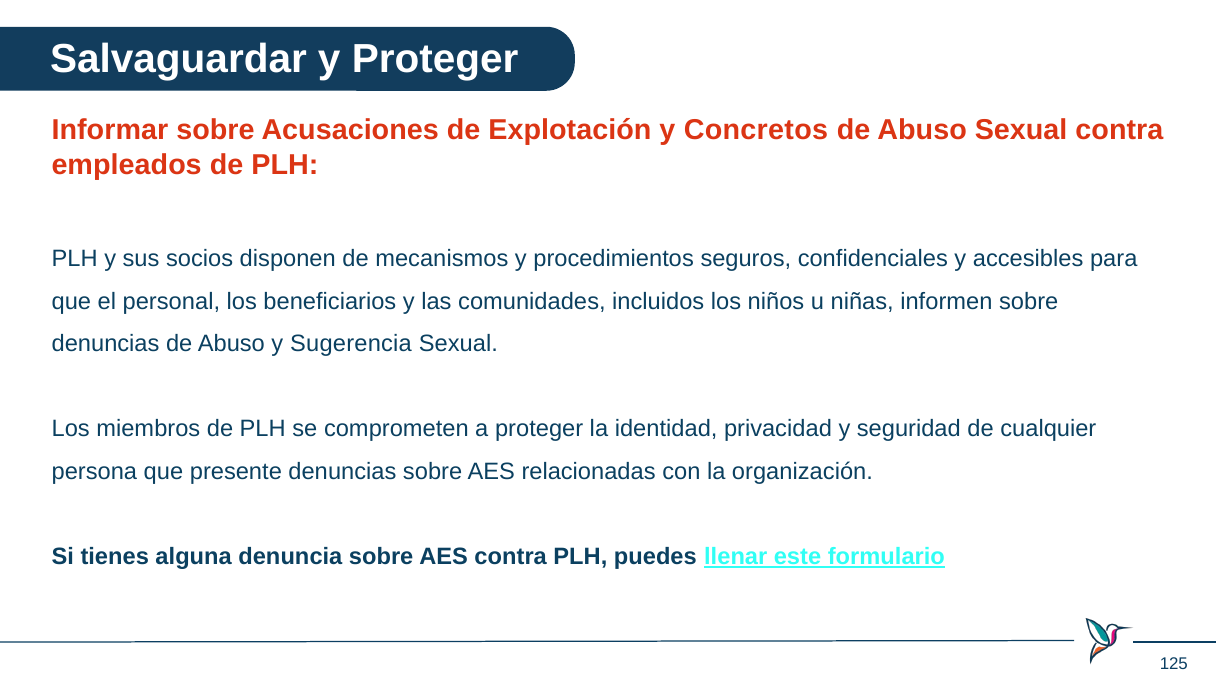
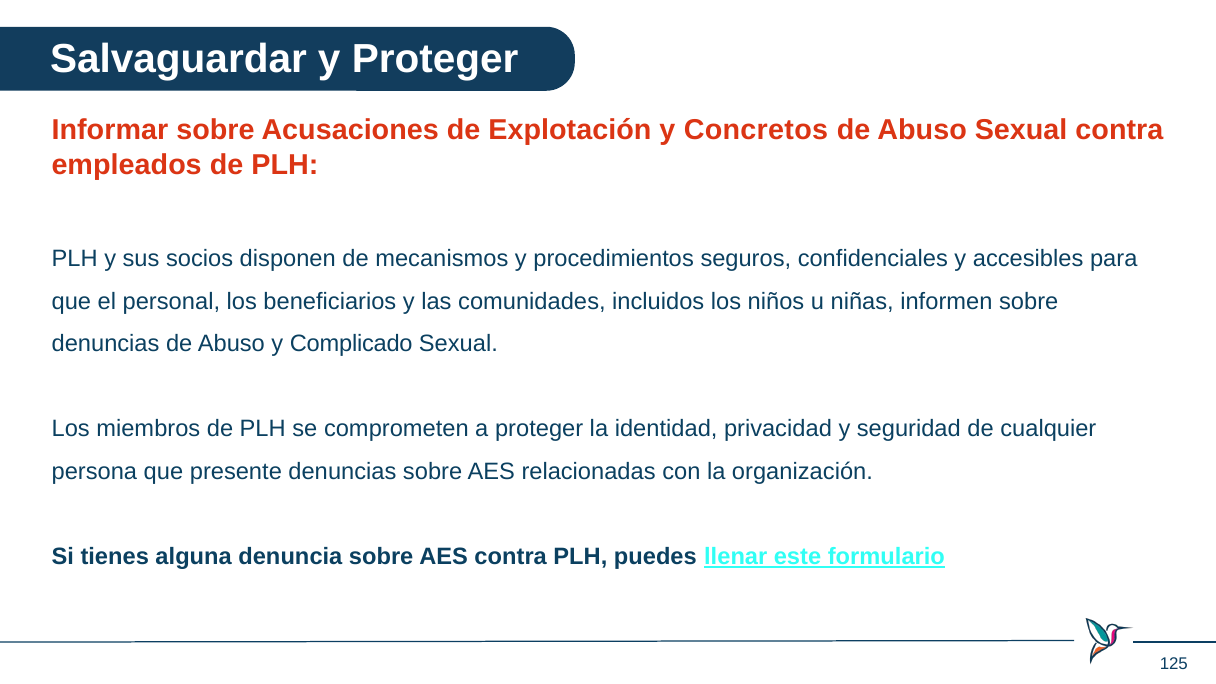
Sugerencia: Sugerencia -> Complicado (351, 344)
